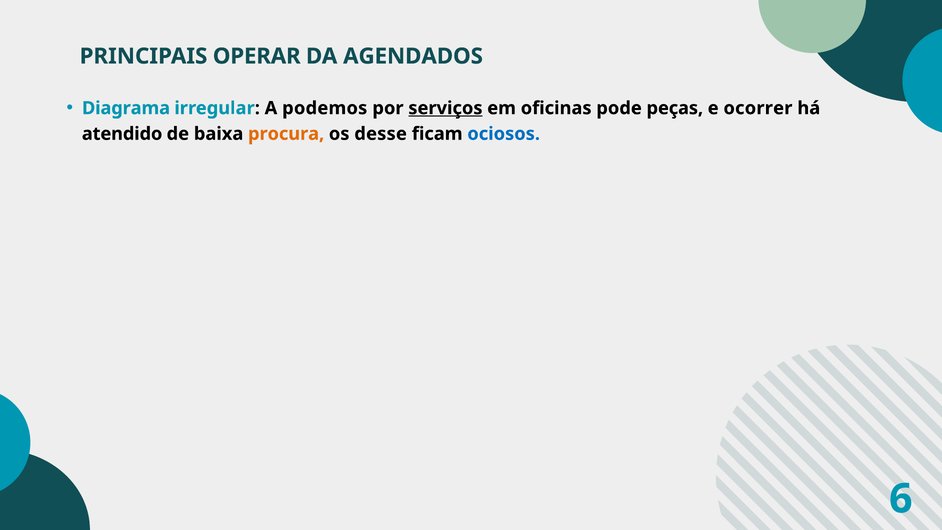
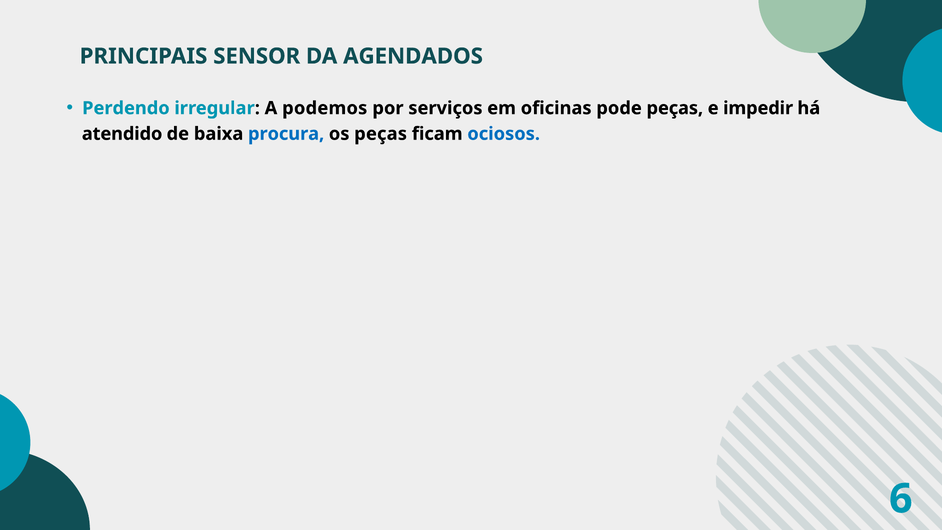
OPERAR: OPERAR -> SENSOR (257, 56)
Diagrama: Diagrama -> Perdendo (126, 108)
serviços underline: present -> none (445, 108)
ocorrer: ocorrer -> impedir (758, 108)
procura colour: orange -> blue (286, 134)
os desse: desse -> peças (381, 134)
